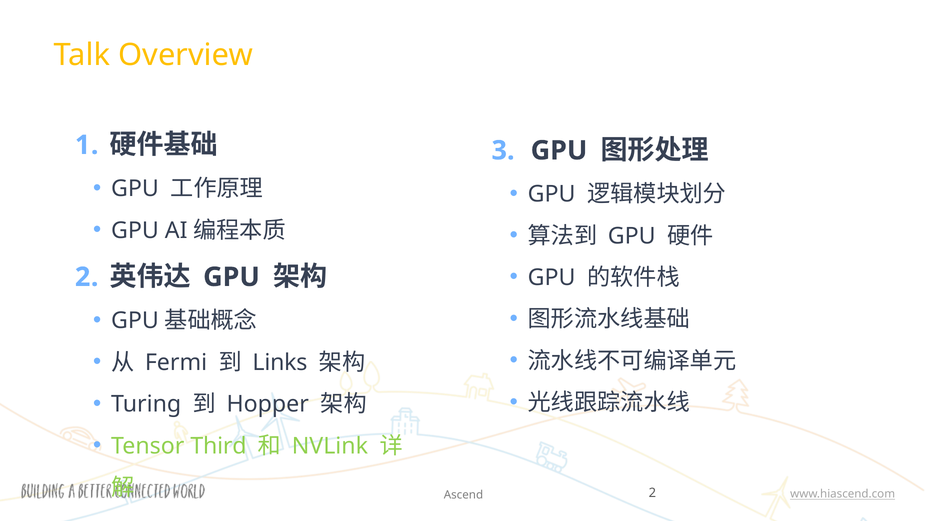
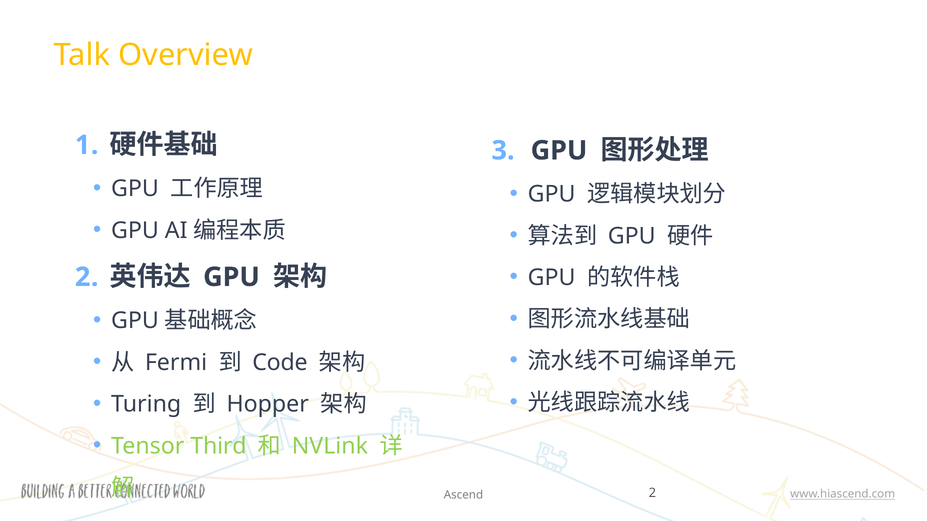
Links: Links -> Code (280, 363)
